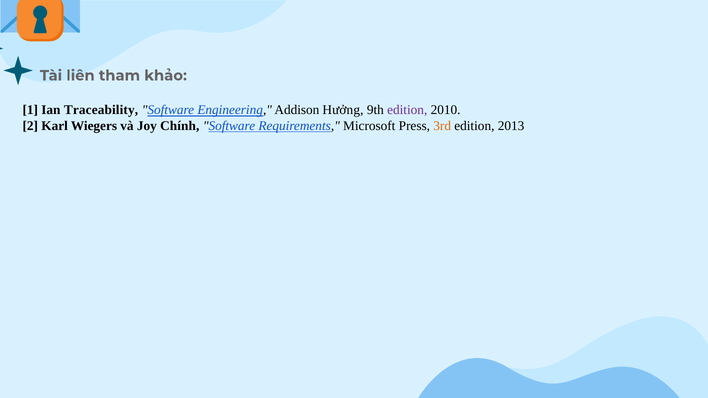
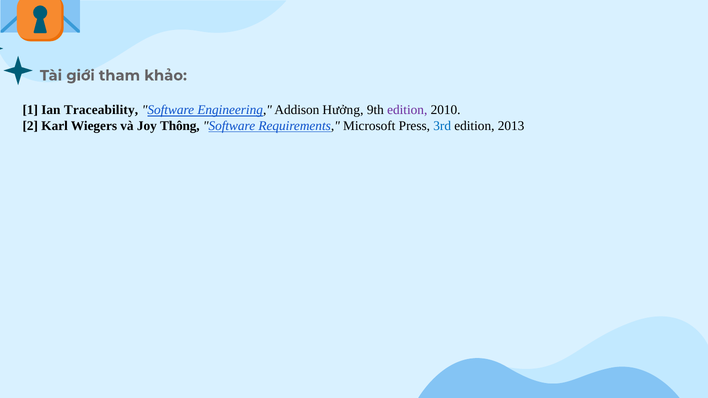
liên: liên -> giới (81, 76)
Chính: Chính -> Thông (180, 126)
3rd colour: orange -> blue (442, 126)
